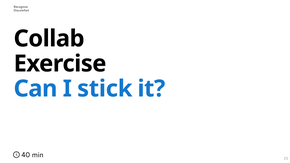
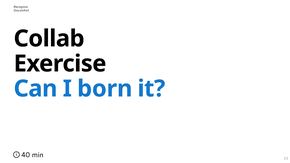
stick: stick -> born (105, 89)
